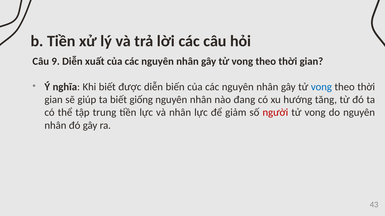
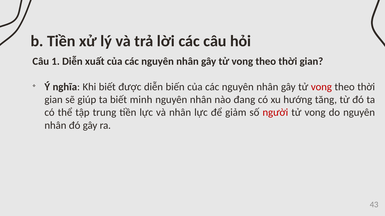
9: 9 -> 1 (56, 61)
vong colour: blue -> red (321, 87)
giống: giống -> minh (141, 100)
